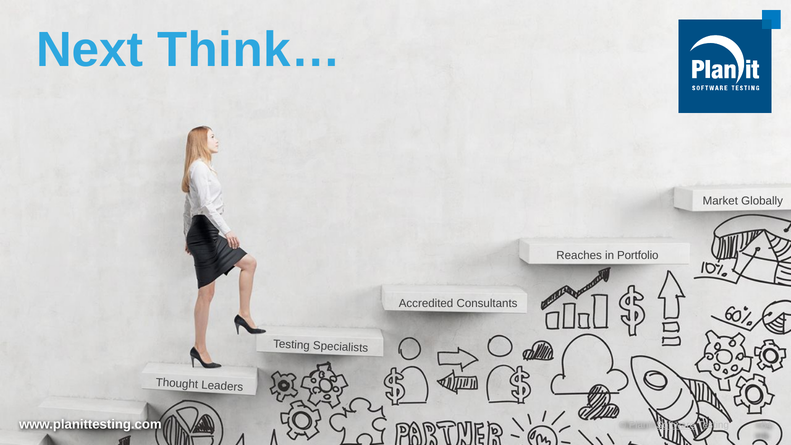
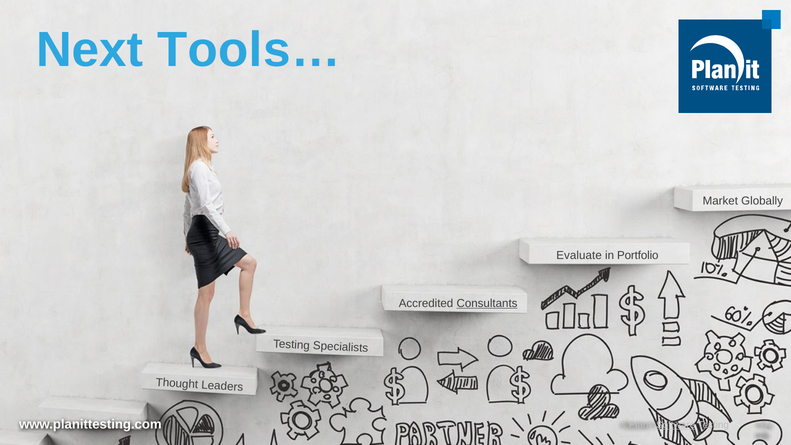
Think…: Think… -> Tools… (249, 50)
Reaches: Reaches -> Evaluate (579, 256)
Consultants underline: none -> present (487, 303)
